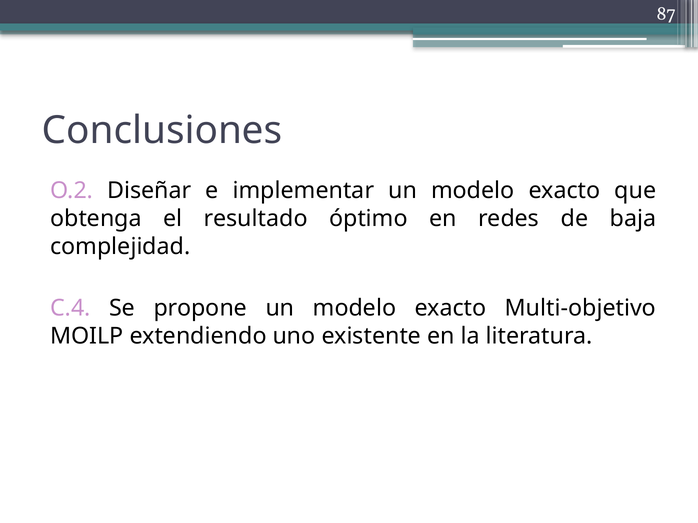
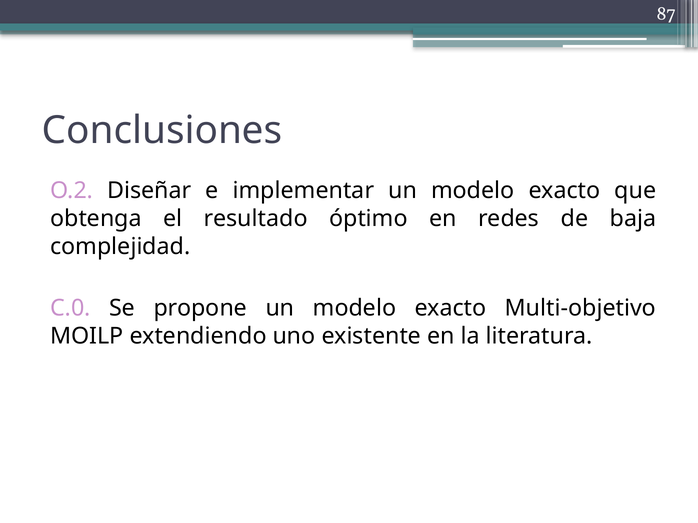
C.4: C.4 -> C.0 (70, 308)
